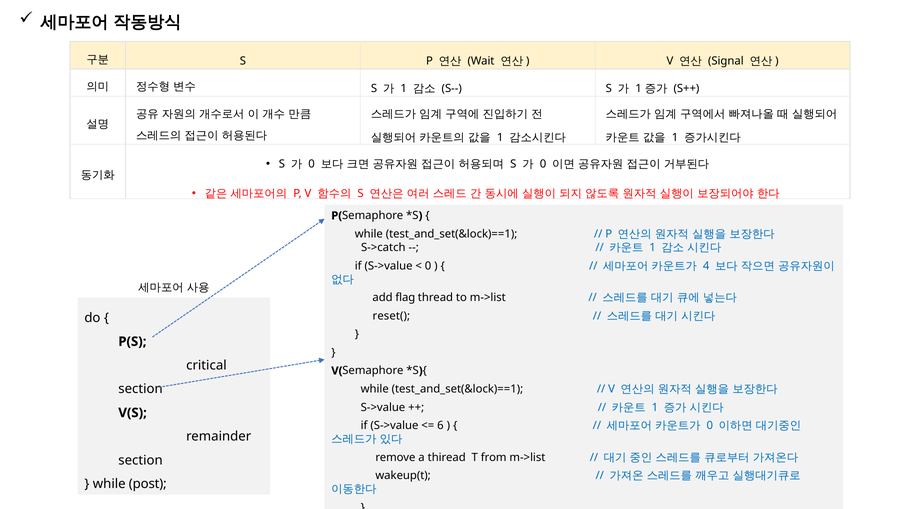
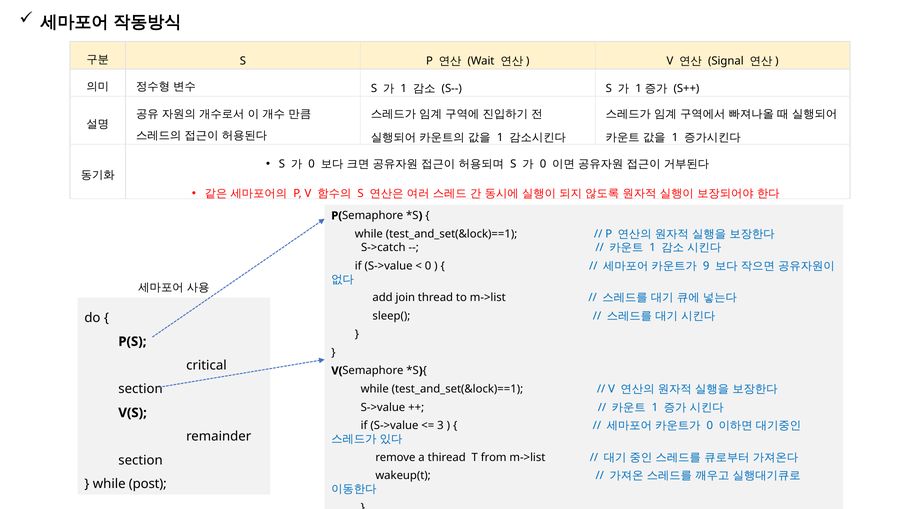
4: 4 -> 9 (706, 266)
flag: flag -> join (405, 298)
reset(: reset( -> sleep( (391, 316)
6: 6 -> 3 (440, 426)
